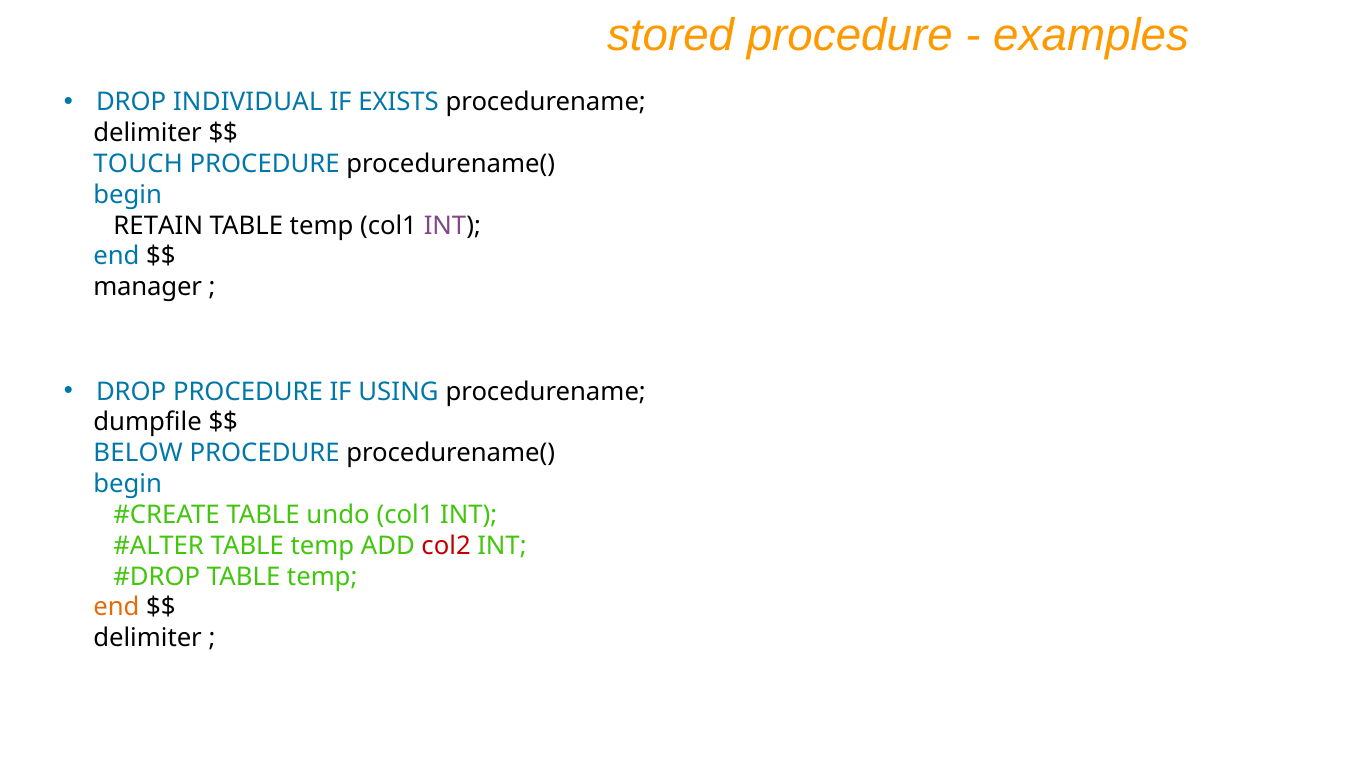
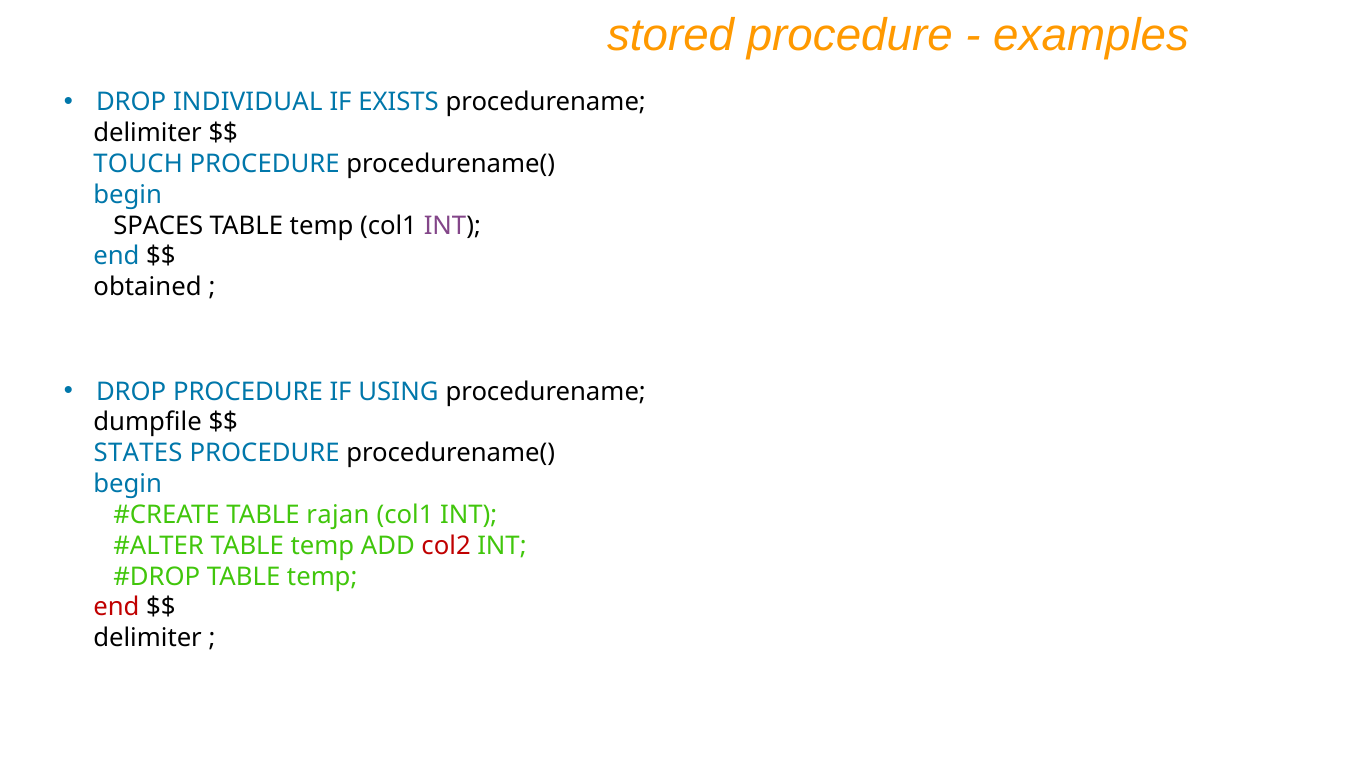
RETAIN: RETAIN -> SPACES (158, 226)
manager: manager -> obtained (148, 287)
BELOW: BELOW -> STATES (138, 453)
undo: undo -> rajan (338, 515)
end colour: orange -> red (116, 608)
